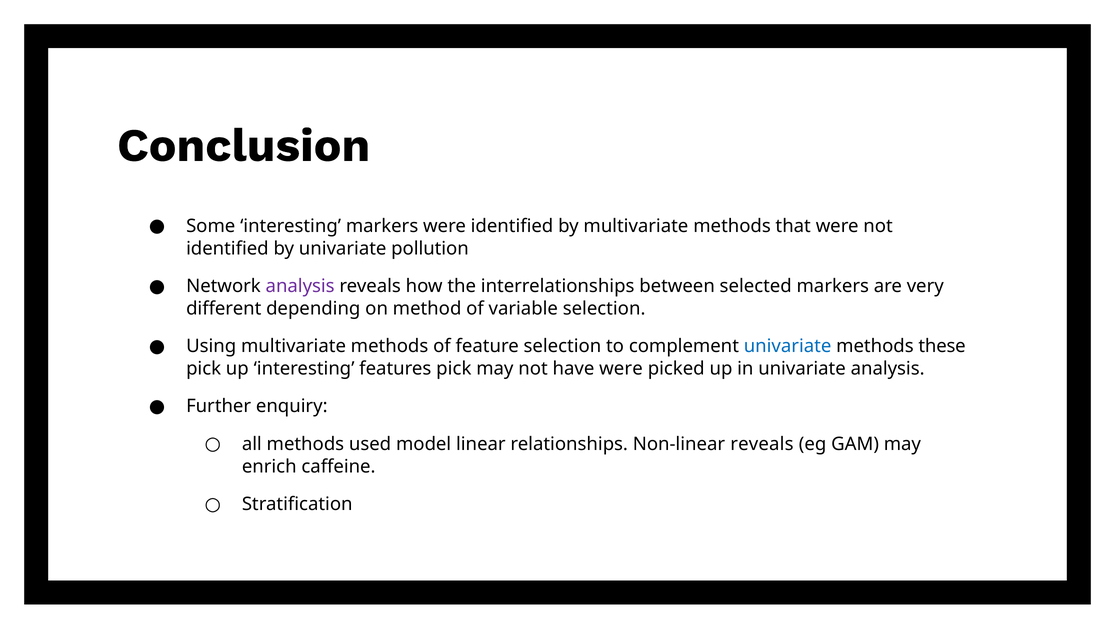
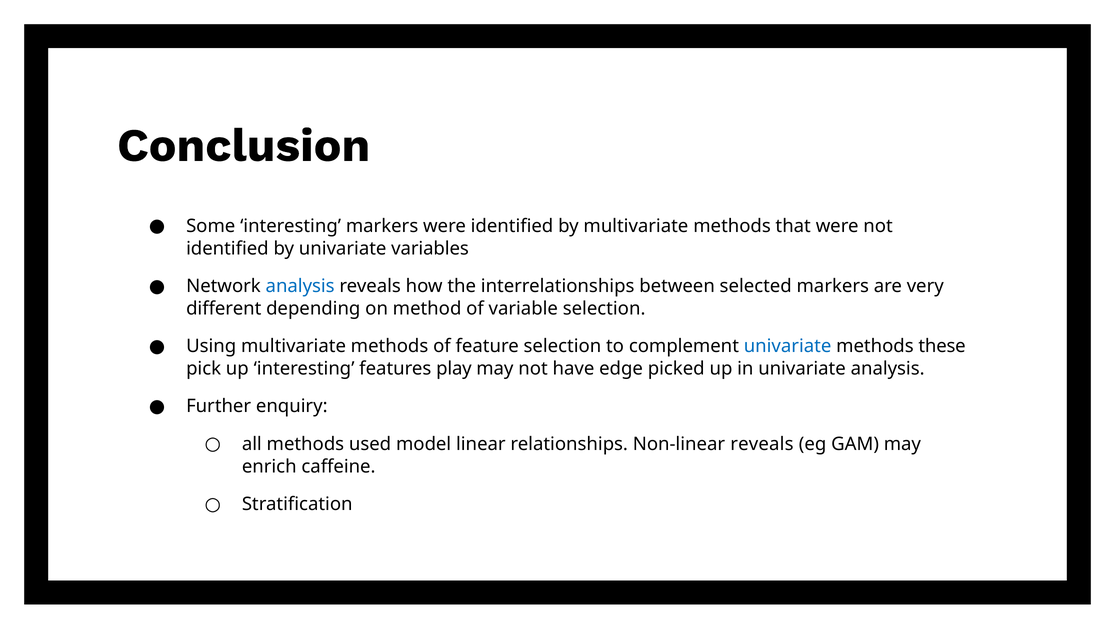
pollution: pollution -> variables (430, 248)
analysis colour: purple -> blue (300, 286)
features pick: pick -> play (454, 369)
have were: were -> edge (621, 369)
